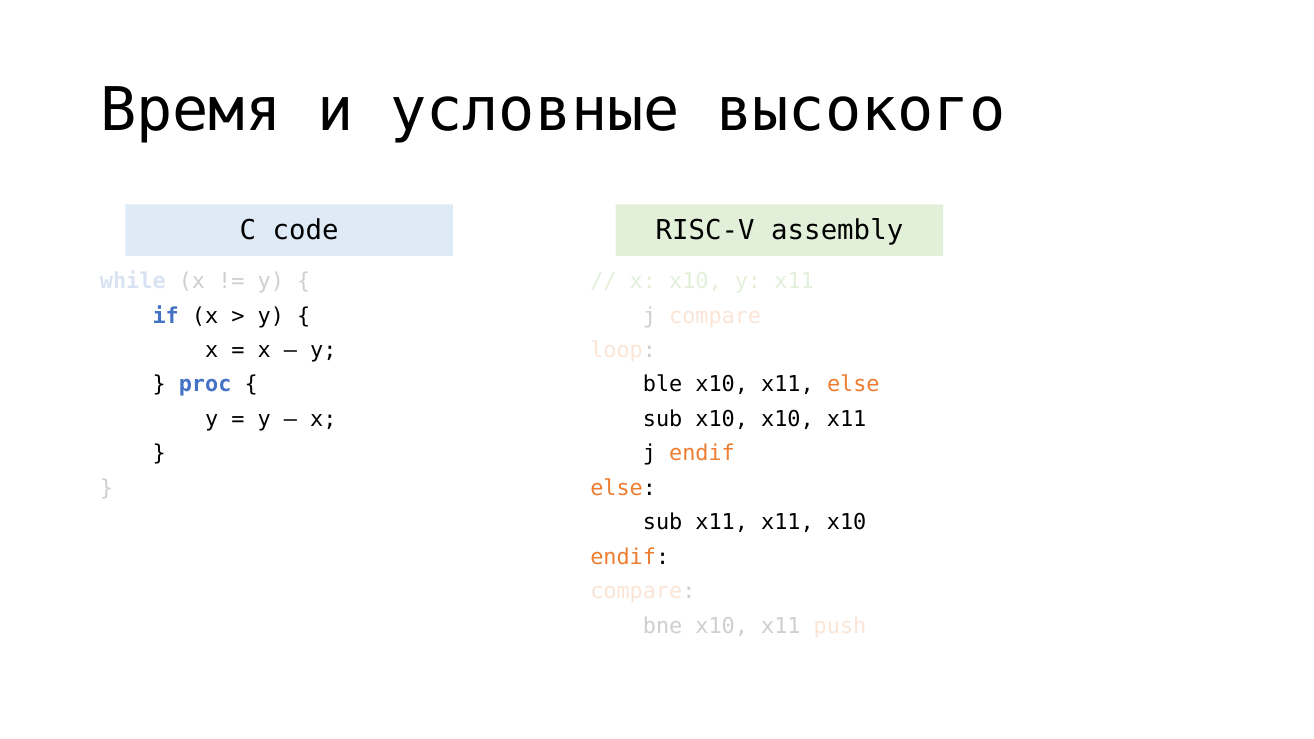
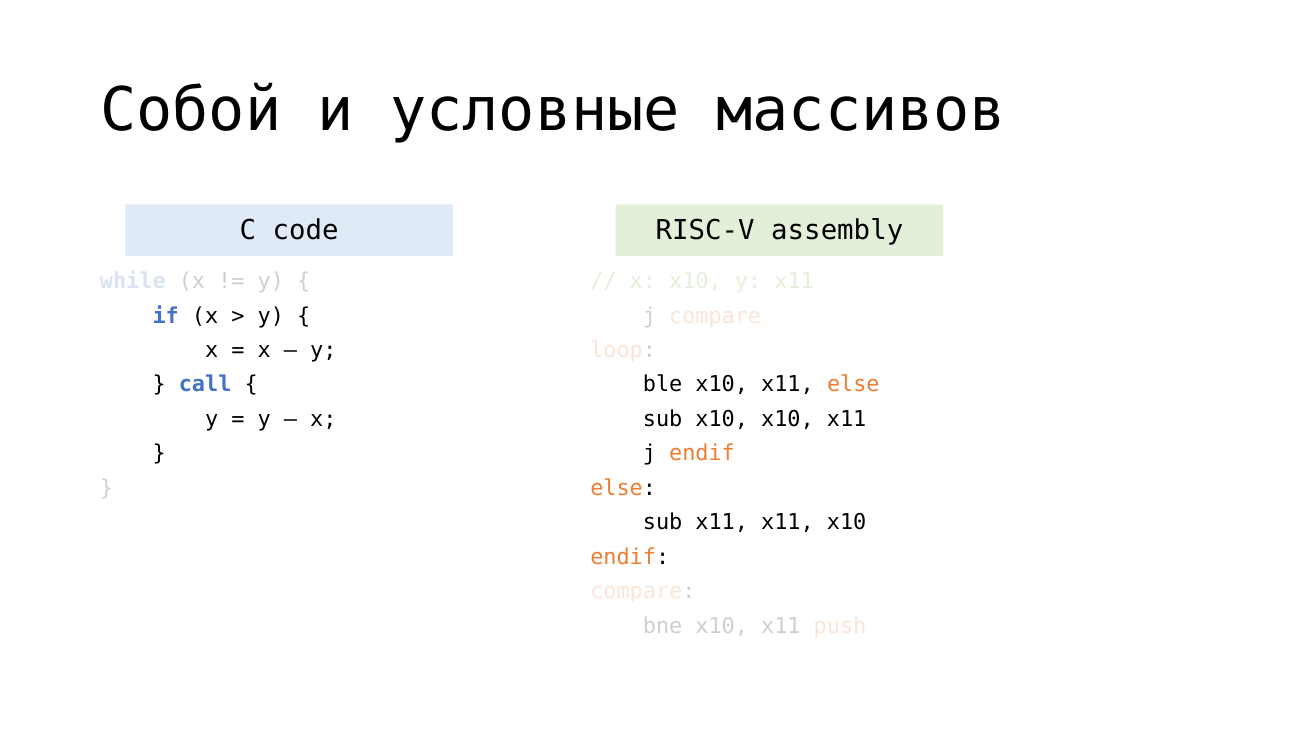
Время: Время -> Собой (191, 110)
высокого: высокого -> массивов (861, 110)
proc: proc -> call (205, 385)
